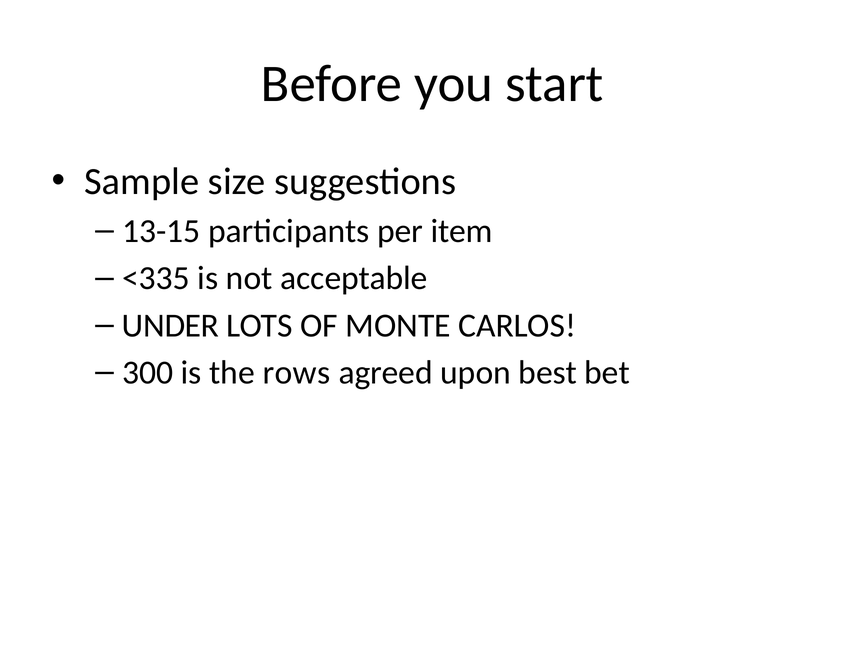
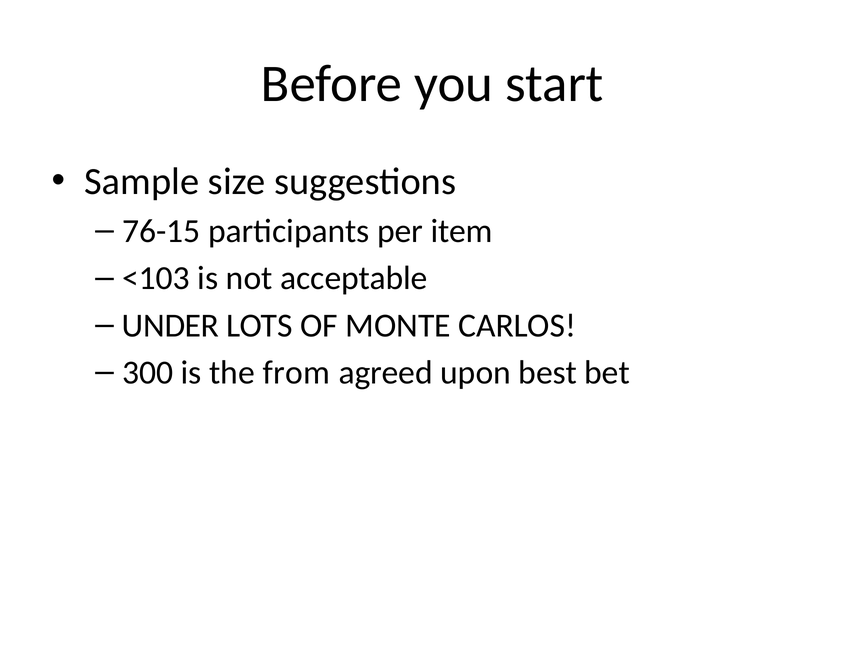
13-15: 13-15 -> 76-15 (161, 231)
<335: <335 -> <103 (156, 278)
rows: rows -> from (296, 373)
